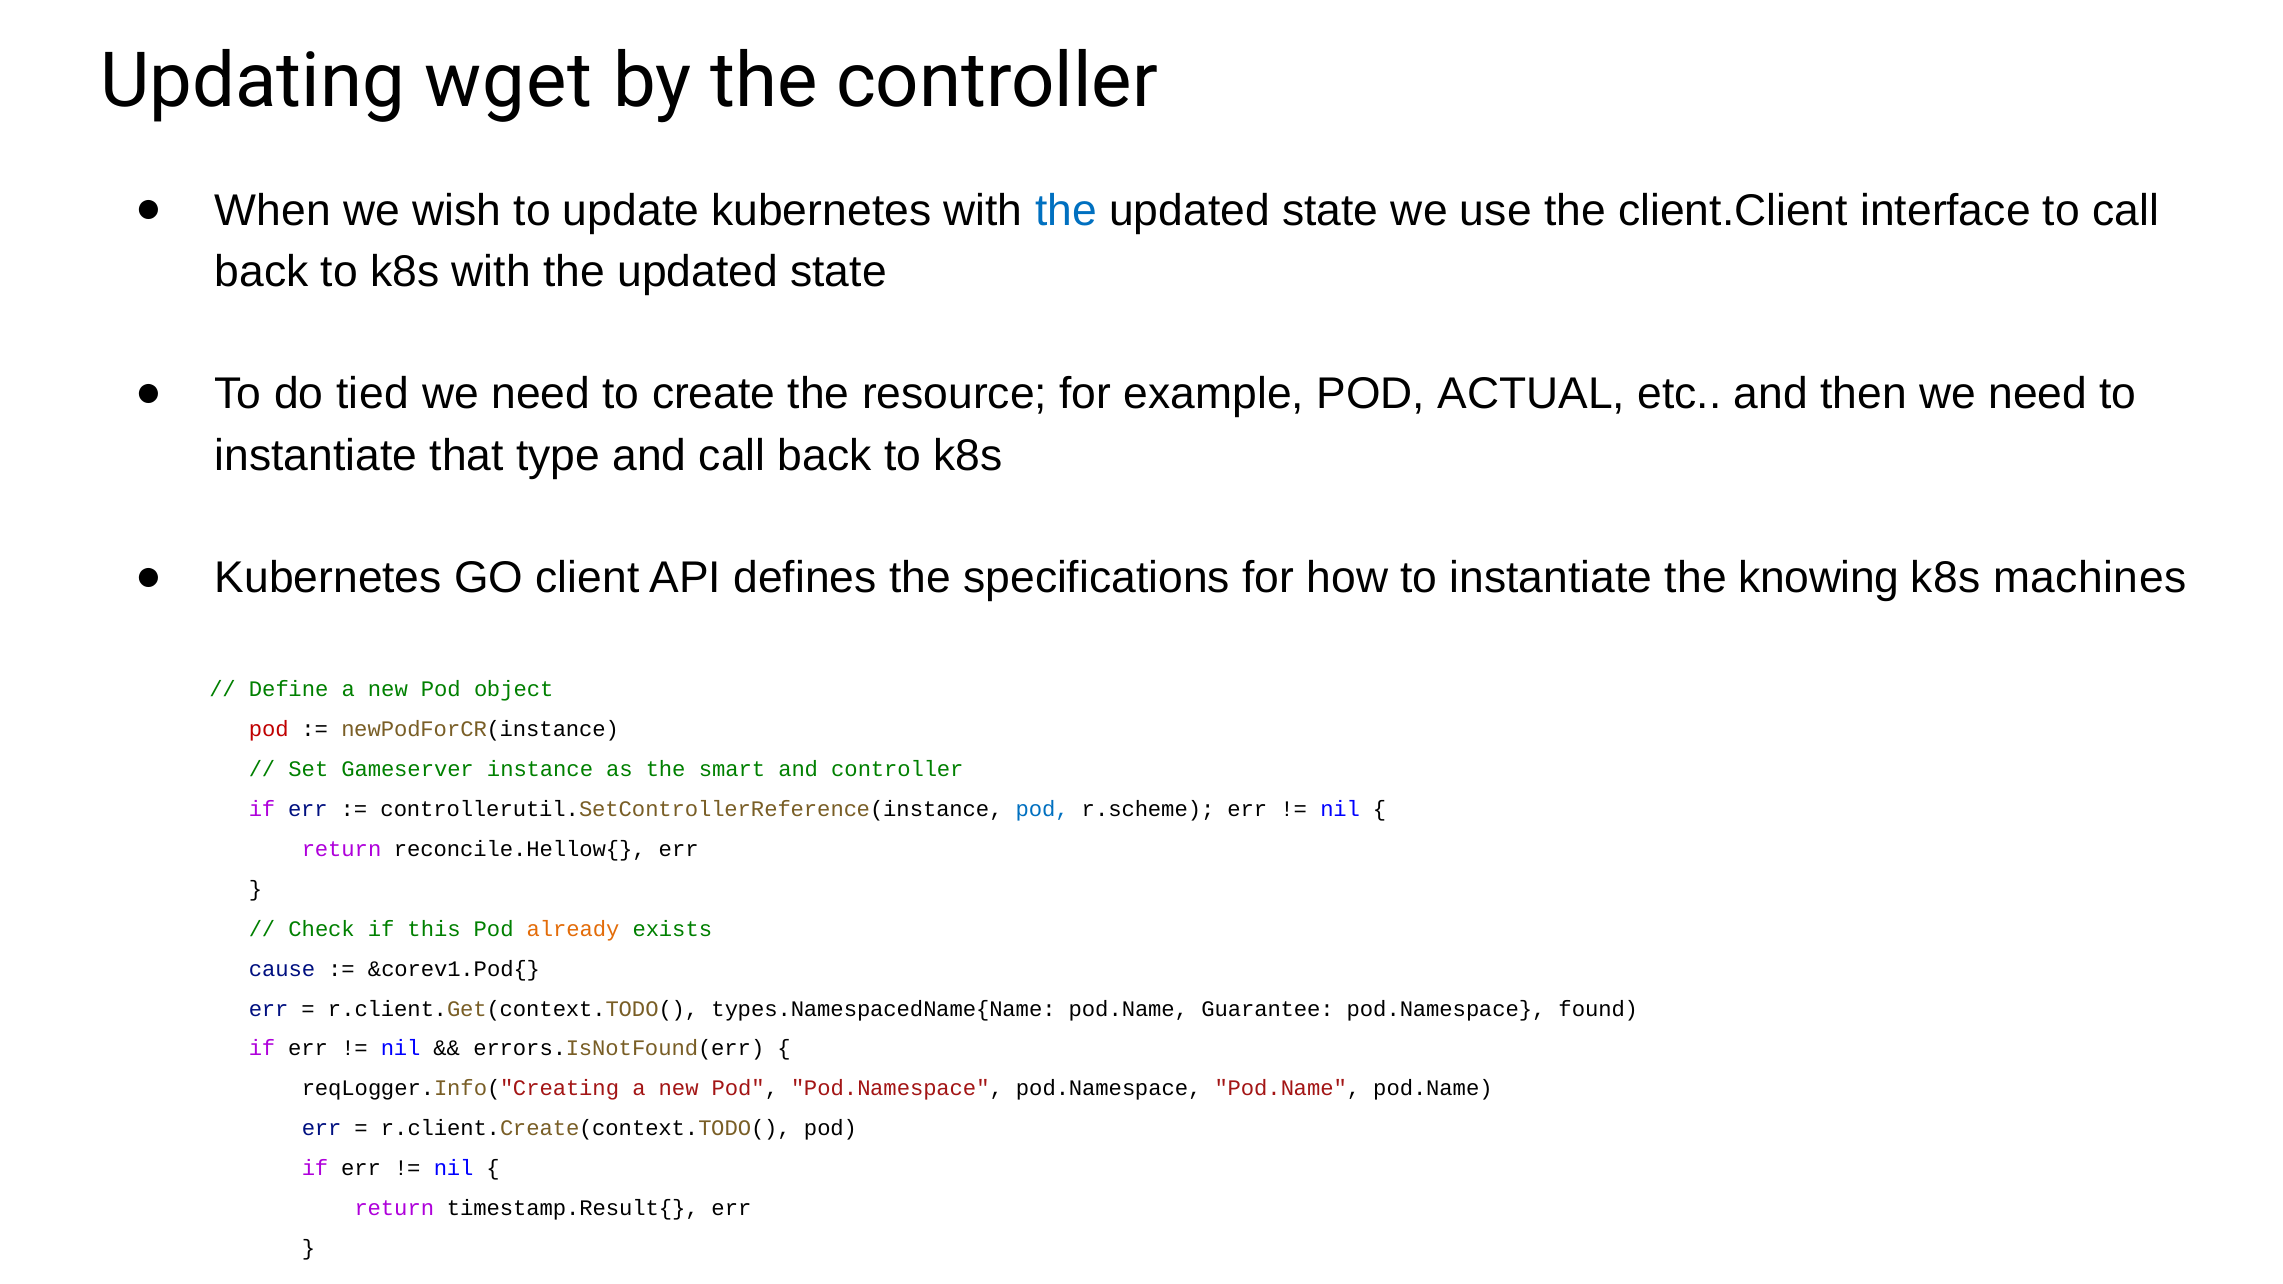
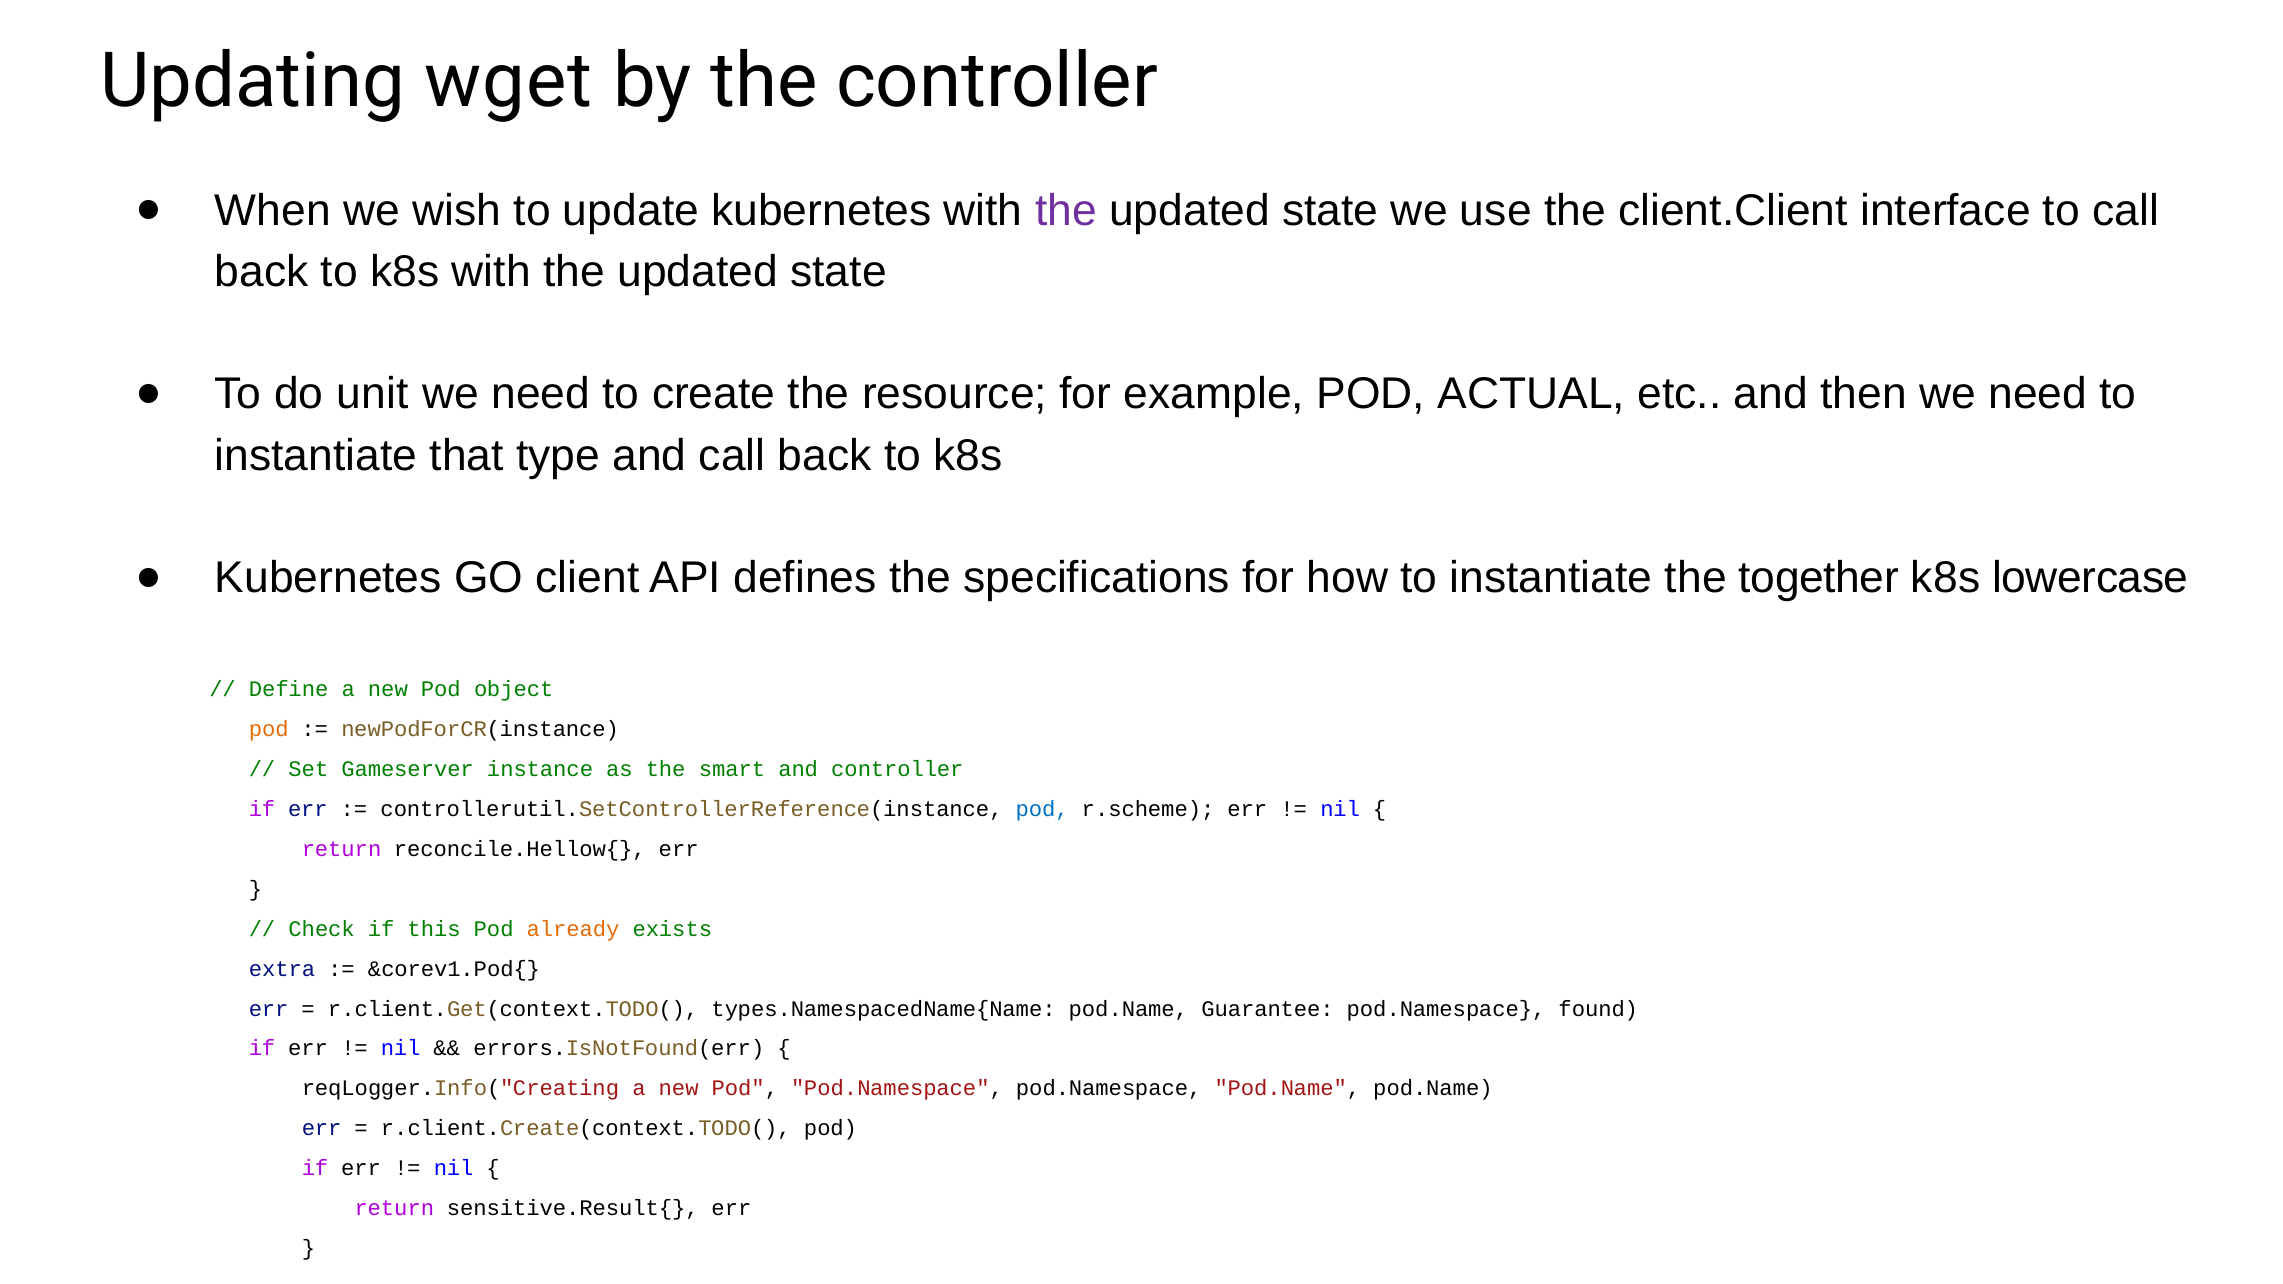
the colour: blue -> purple (1066, 211)
tied: tied -> unit (373, 394)
knowing: knowing -> together (1819, 578)
machines: machines -> lowercase (2090, 578)
pod colour: red -> orange (269, 730)
cause: cause -> extra (282, 969)
timestamp.Result{: timestamp.Result{ -> sensitive.Result{ (573, 1208)
